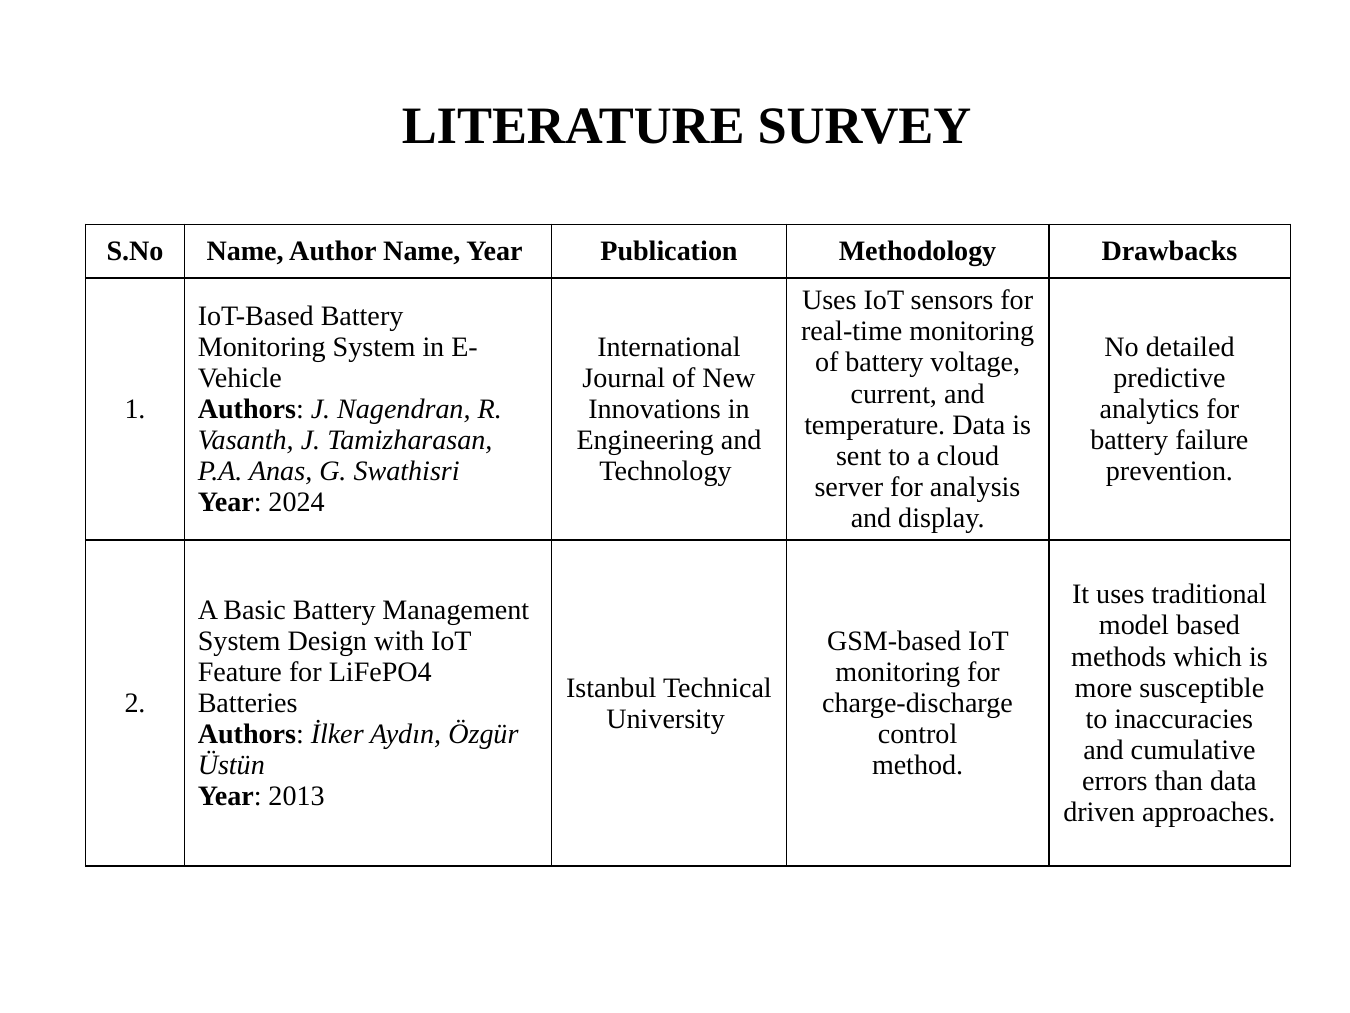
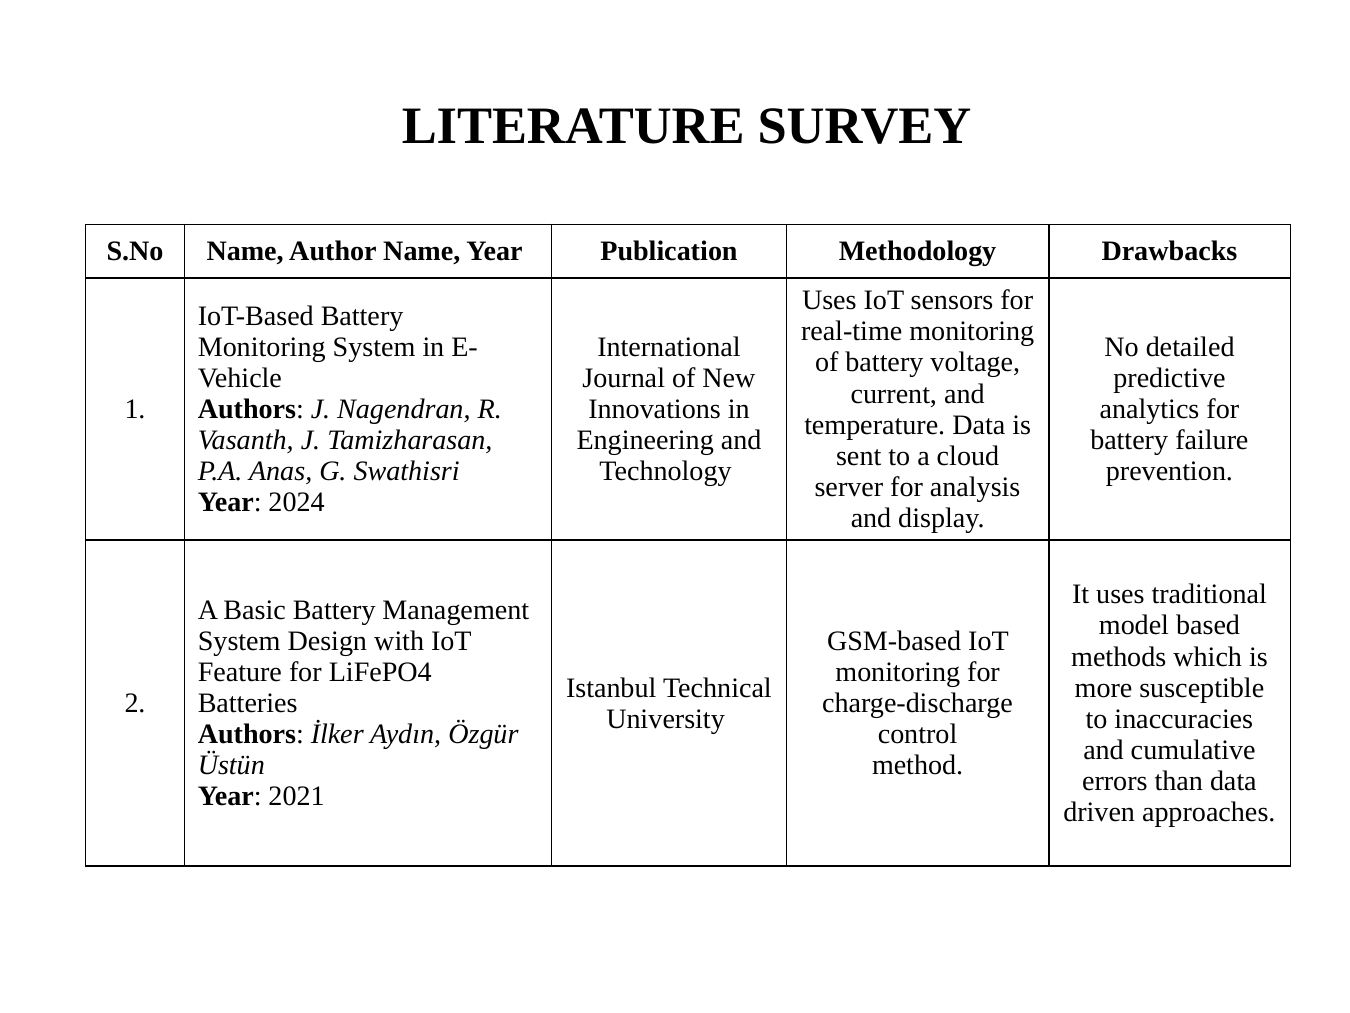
2013: 2013 -> 2021 (297, 796)
